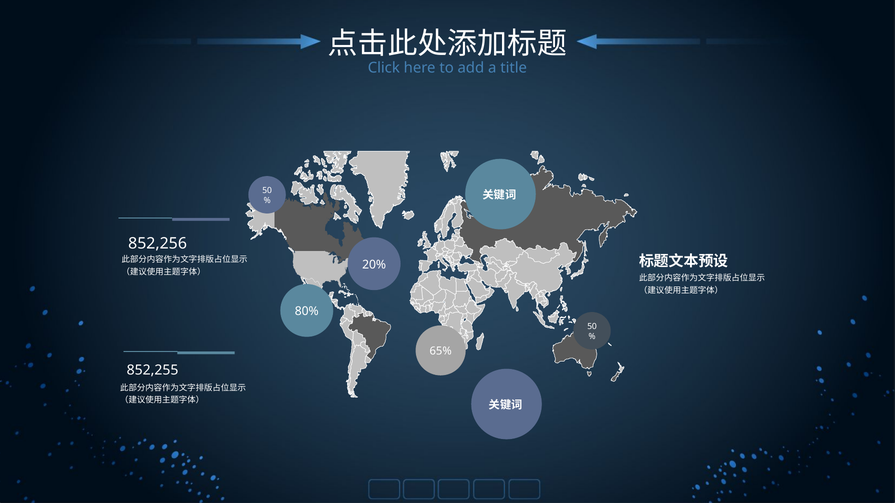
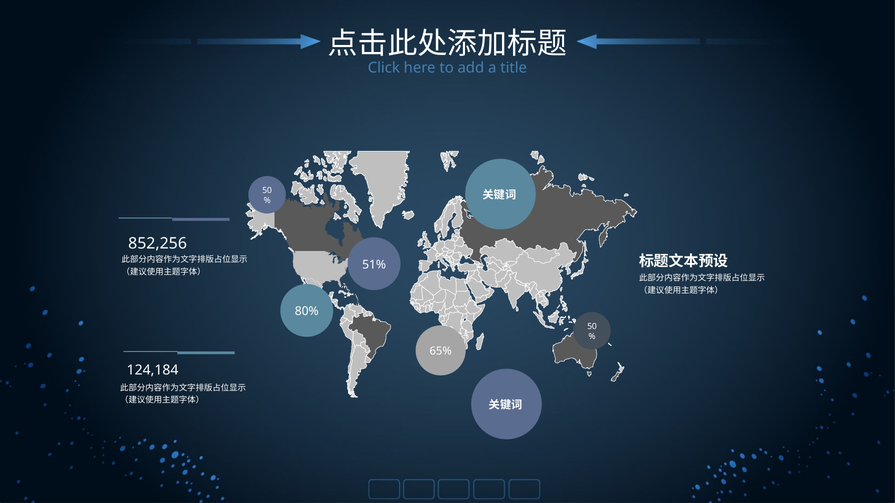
20%: 20% -> 51% (374, 265)
852,255: 852,255 -> 124,184 (153, 370)
